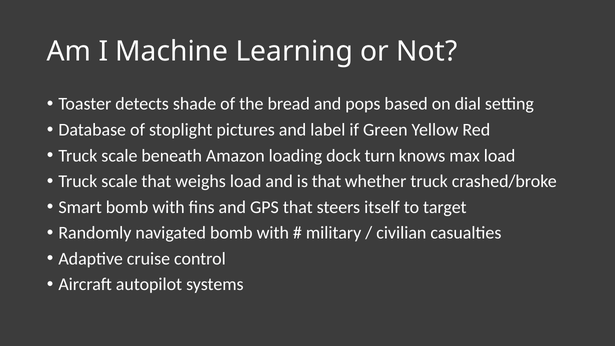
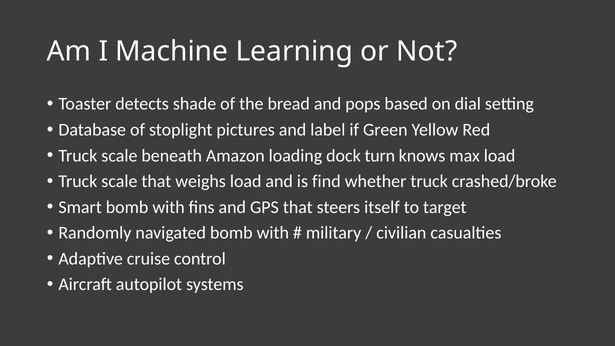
is that: that -> find (326, 181)
